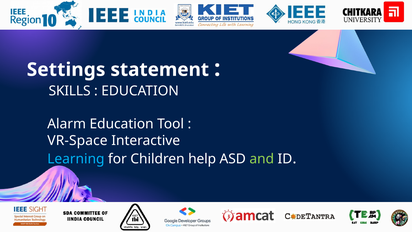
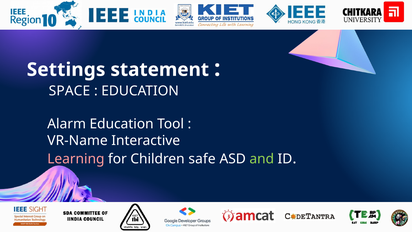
SKILLS: SKILLS -> SPACE (69, 91)
VR-Space: VR-Space -> VR-Name (78, 140)
Learning colour: light blue -> pink (76, 159)
help: help -> safe (202, 159)
